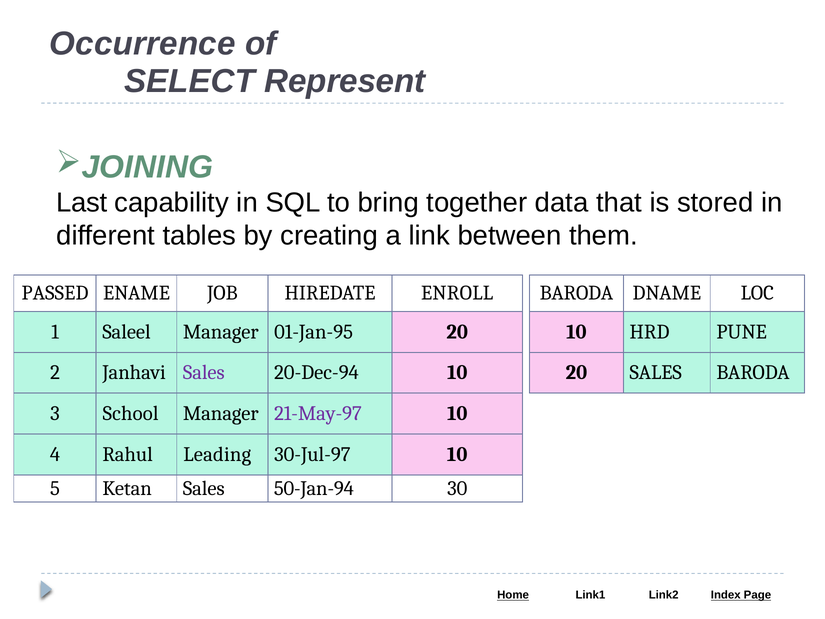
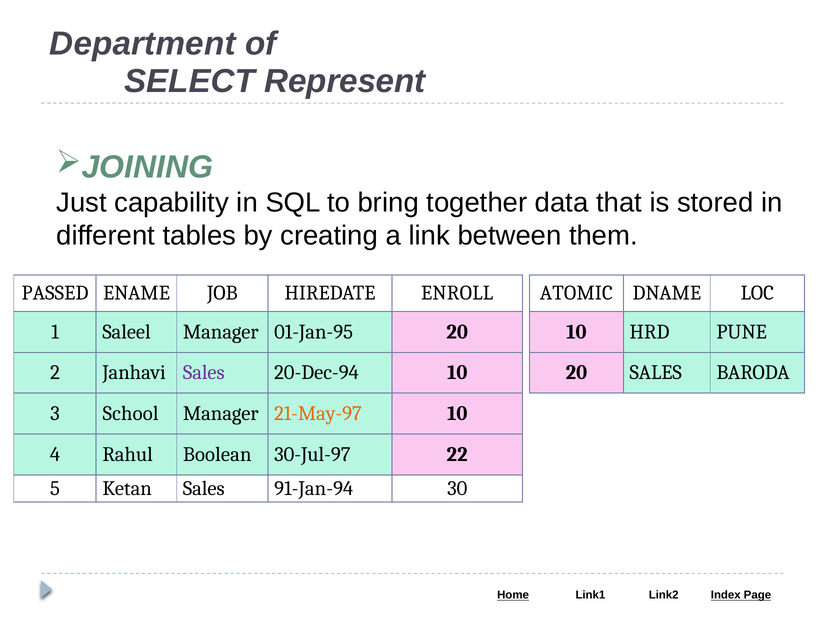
Occurrence: Occurrence -> Department (142, 44)
Last: Last -> Just (81, 203)
BARODA: BARODA -> ATOMIC (576, 293)
21-May-97 colour: purple -> orange (318, 413)
Leading: Leading -> Boolean (217, 454)
30-Jul-97 10: 10 -> 22 (457, 454)
50-Jan-94: 50-Jan-94 -> 91-Jan-94 (314, 488)
